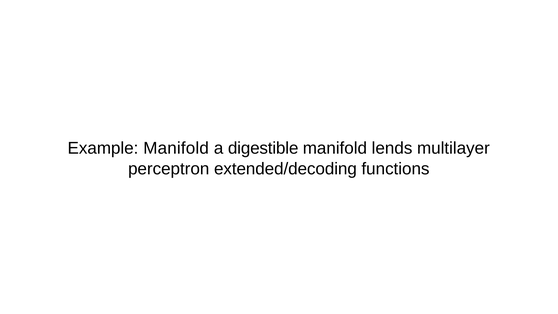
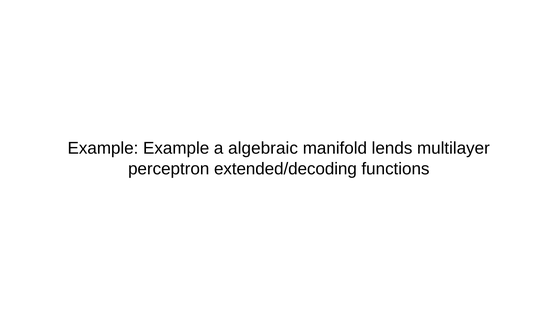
Example Manifold: Manifold -> Example (176, 148)
digestible: digestible -> algebraic (263, 148)
